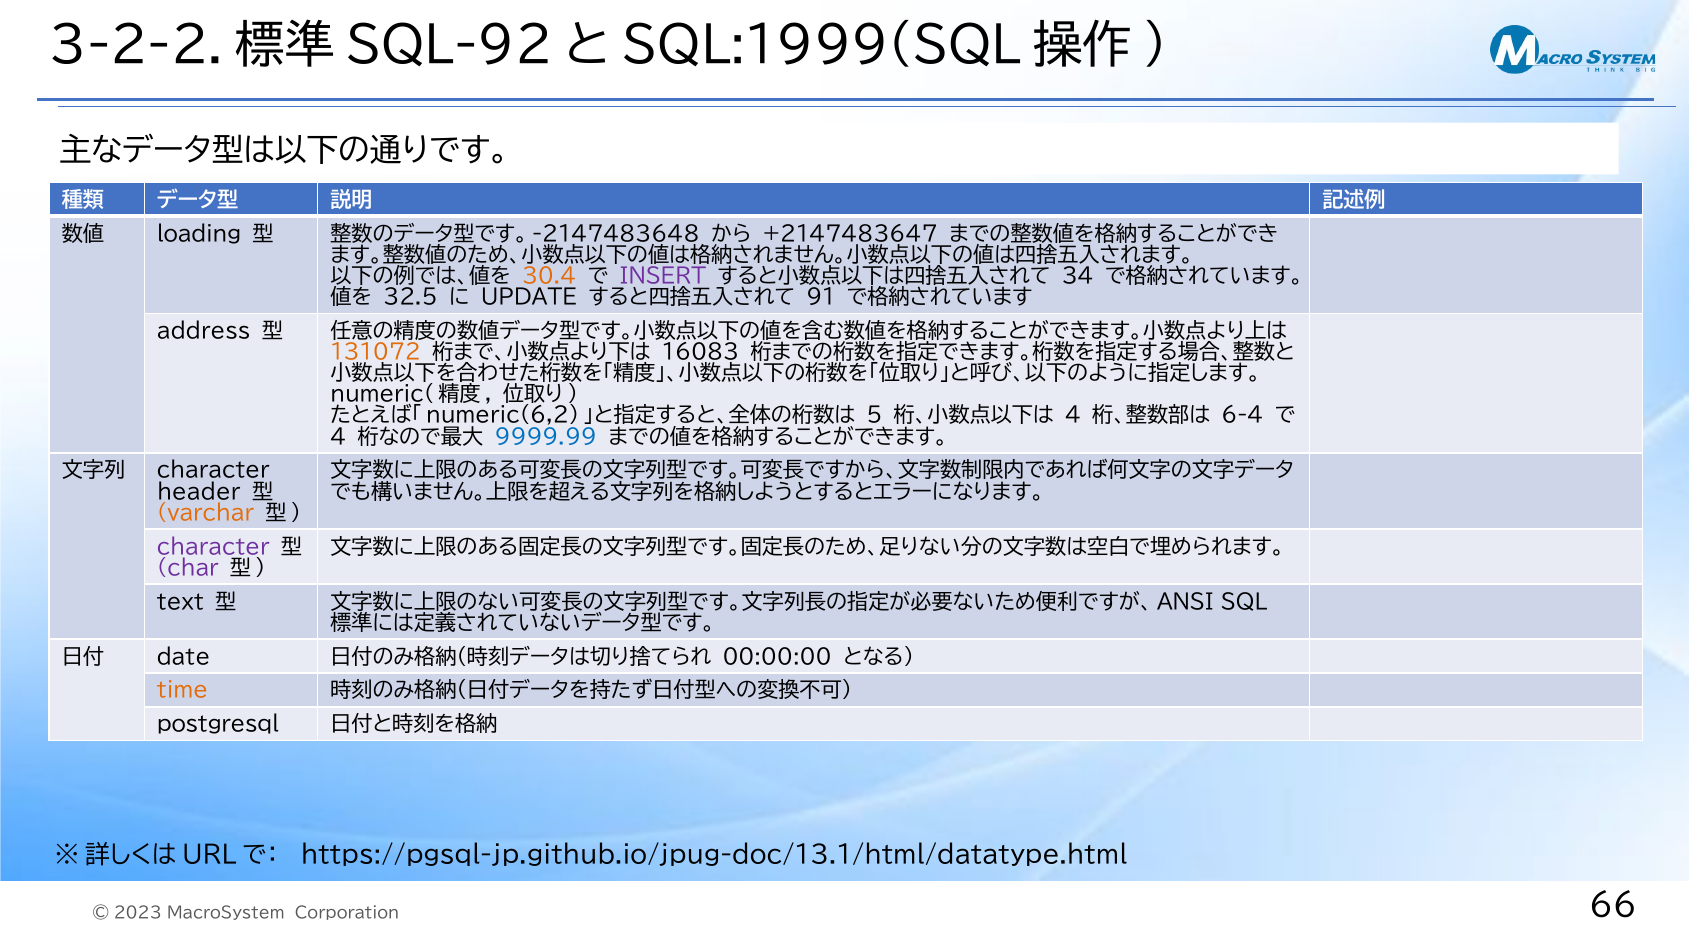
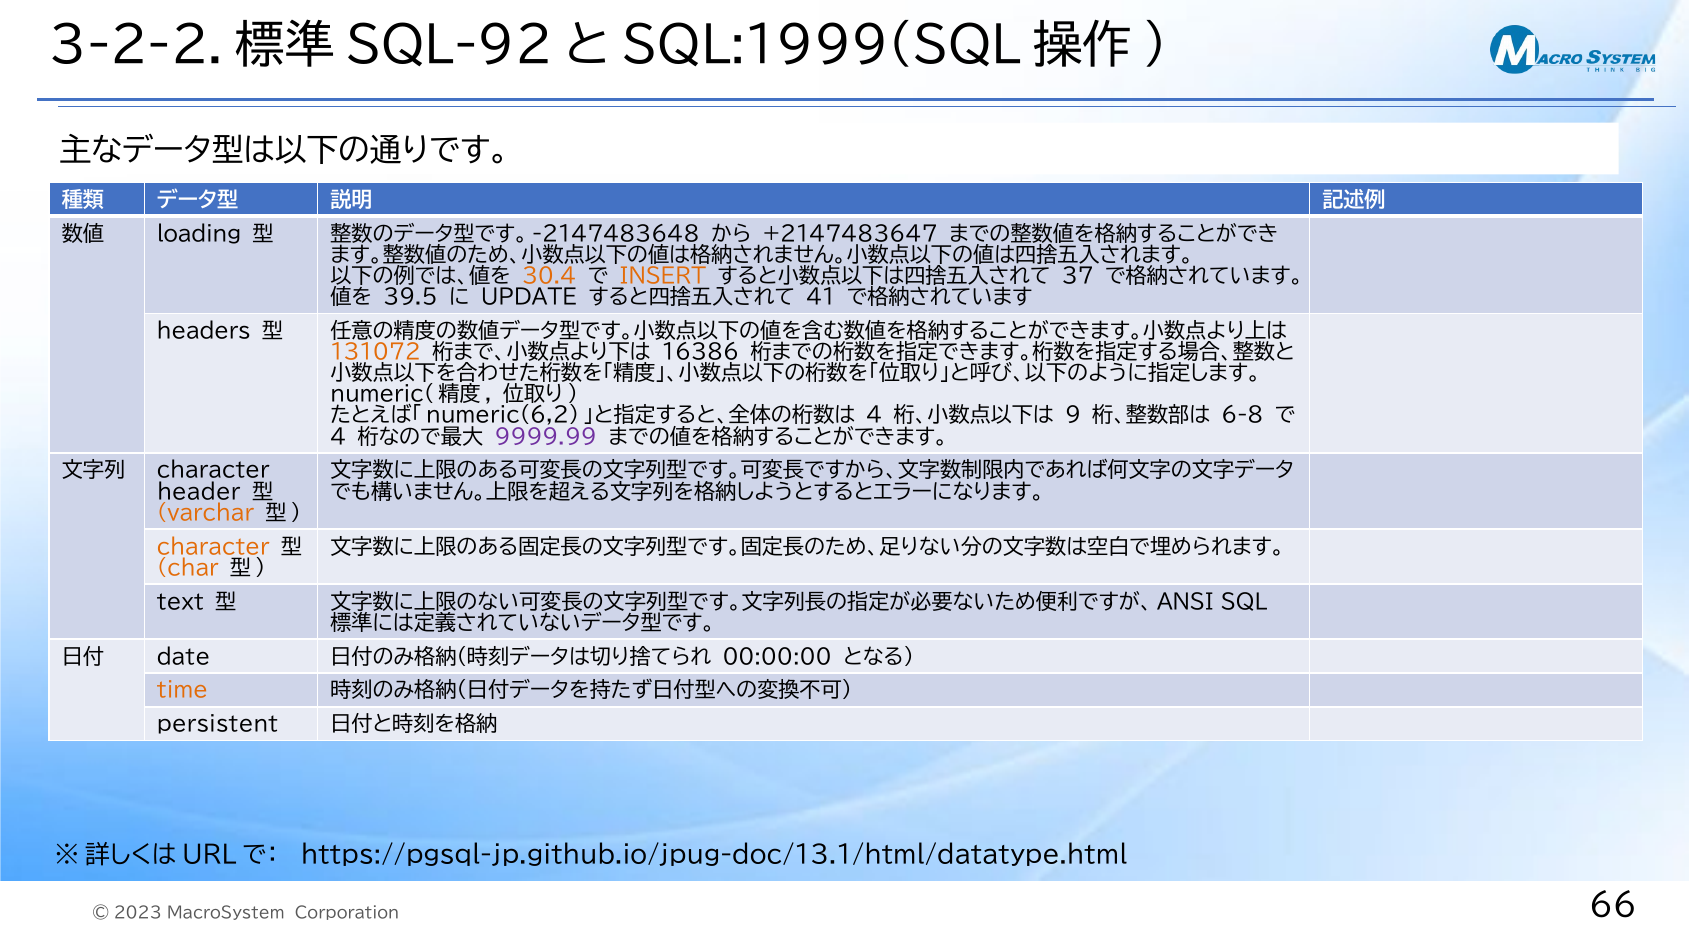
INSERT colour: purple -> orange (663, 276)
34: 34 -> 37 (1078, 276)
32.5: 32.5 -> 39.5 (411, 298)
91: 91 -> 41 (821, 298)
address: address -> headers (204, 331)
16083: 16083 -> 16386 (701, 353)
5: 5 -> 4 (874, 416)
4: 4 -> 9 (1073, 416)
6-4: 6-4 -> 6-8 (1242, 416)
9999.99 colour: blue -> purple (546, 437)
character colour: purple -> orange (213, 547)
char colour: purple -> orange (188, 568)
postgresql: postgresql -> persistent (218, 725)
